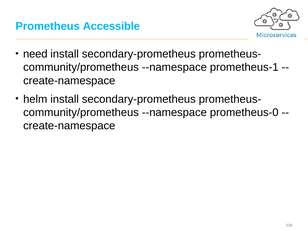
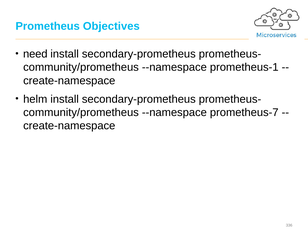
Accessible: Accessible -> Objectives (111, 26)
prometheus-0: prometheus-0 -> prometheus-7 (244, 112)
